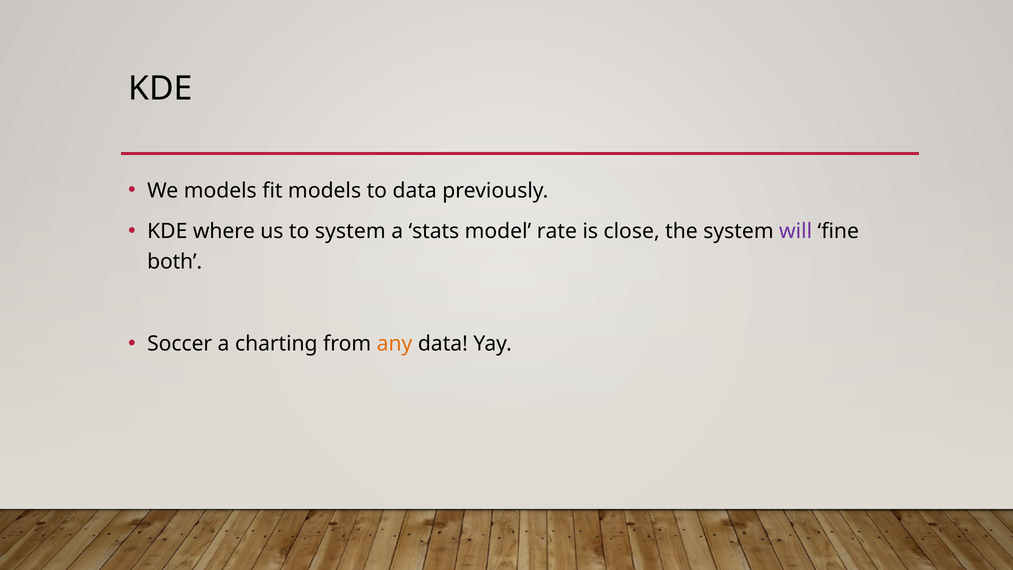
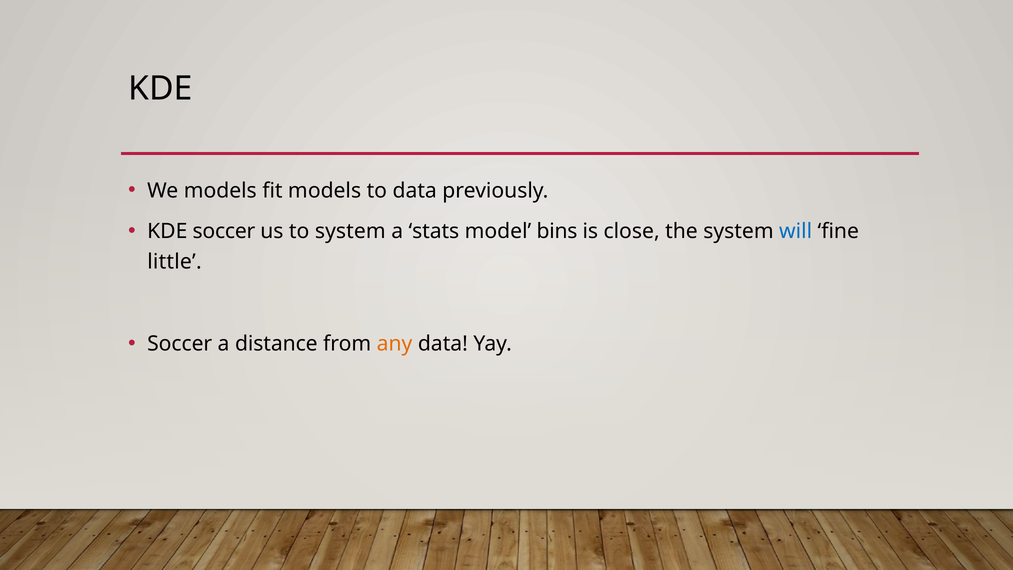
KDE where: where -> soccer (224, 231)
rate: rate -> bins (557, 231)
will colour: purple -> blue (796, 231)
both: both -> little (174, 262)
charting: charting -> distance (276, 344)
